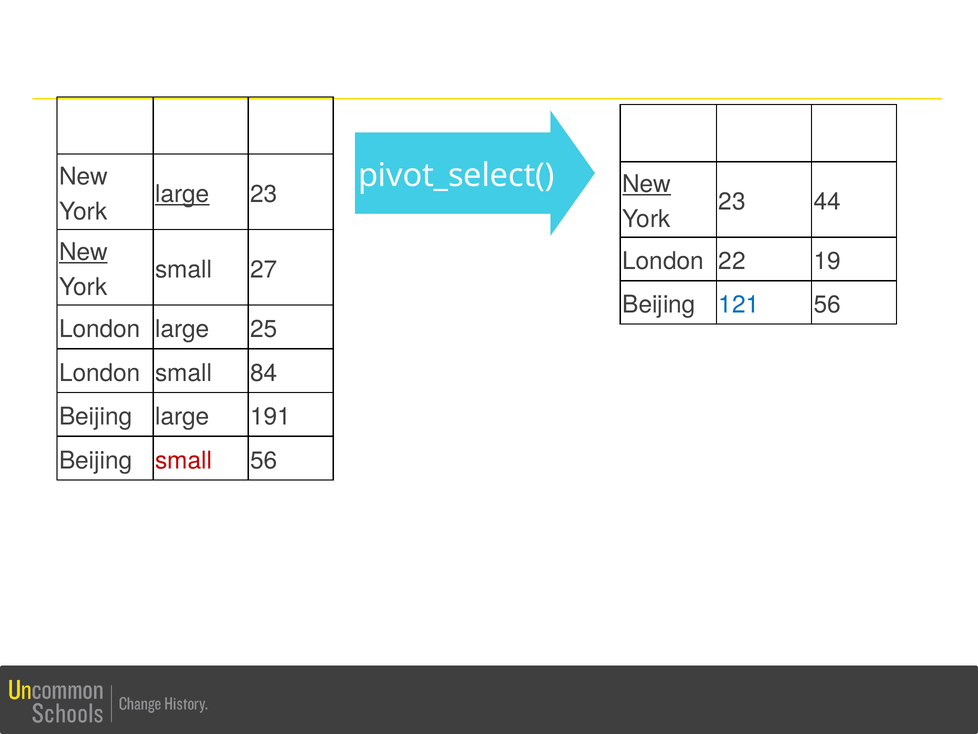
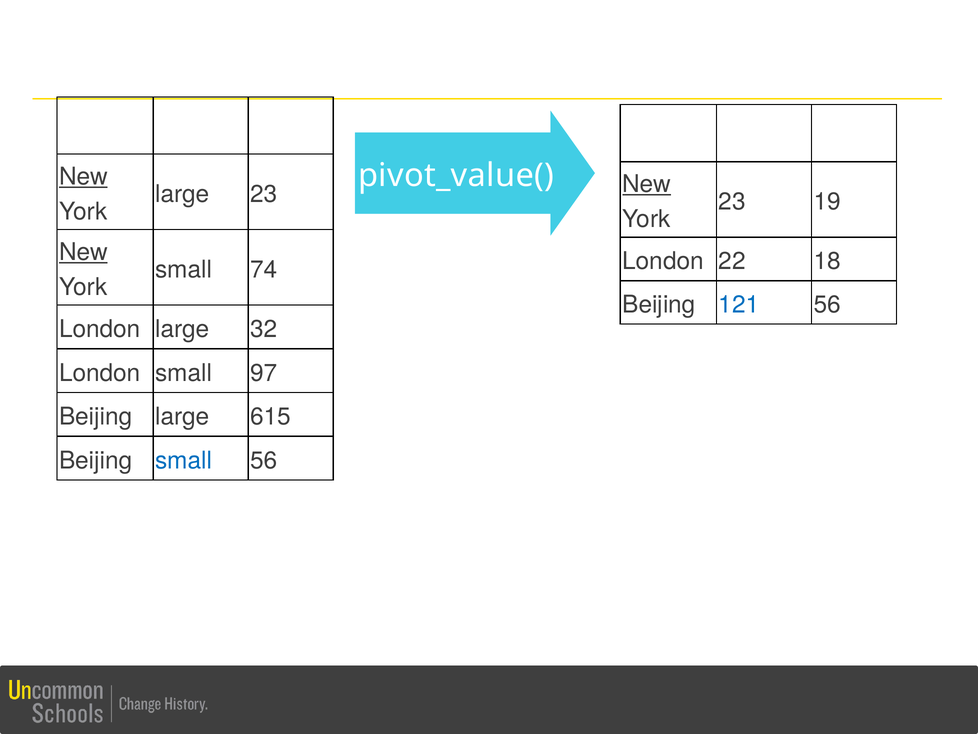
pivot_select(: pivot_select( -> pivot_value( (456, 175)
New underline: none -> present (83, 177)
large underline: present -> none (182, 194)
44: 44 -> 19 (827, 202)
19: 19 -> 18 (827, 261)
27: 27 -> 74 (264, 270)
25: 25 -> 32 (264, 329)
84: 84 -> 97 (264, 373)
191: 191 -> 615 (271, 417)
small colour: red -> blue (184, 460)
